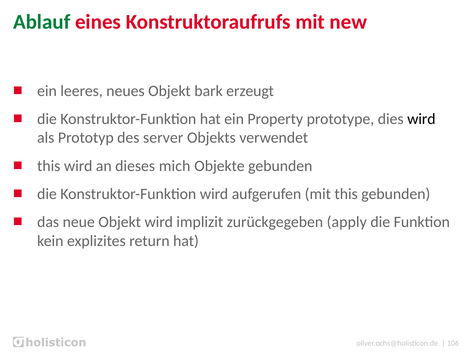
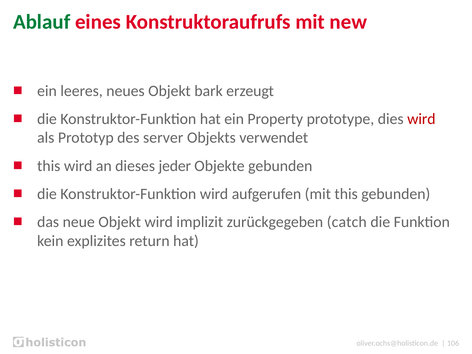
wird colour: black -> red (421, 119)
mich: mich -> jeder (175, 166)
apply: apply -> catch (347, 222)
